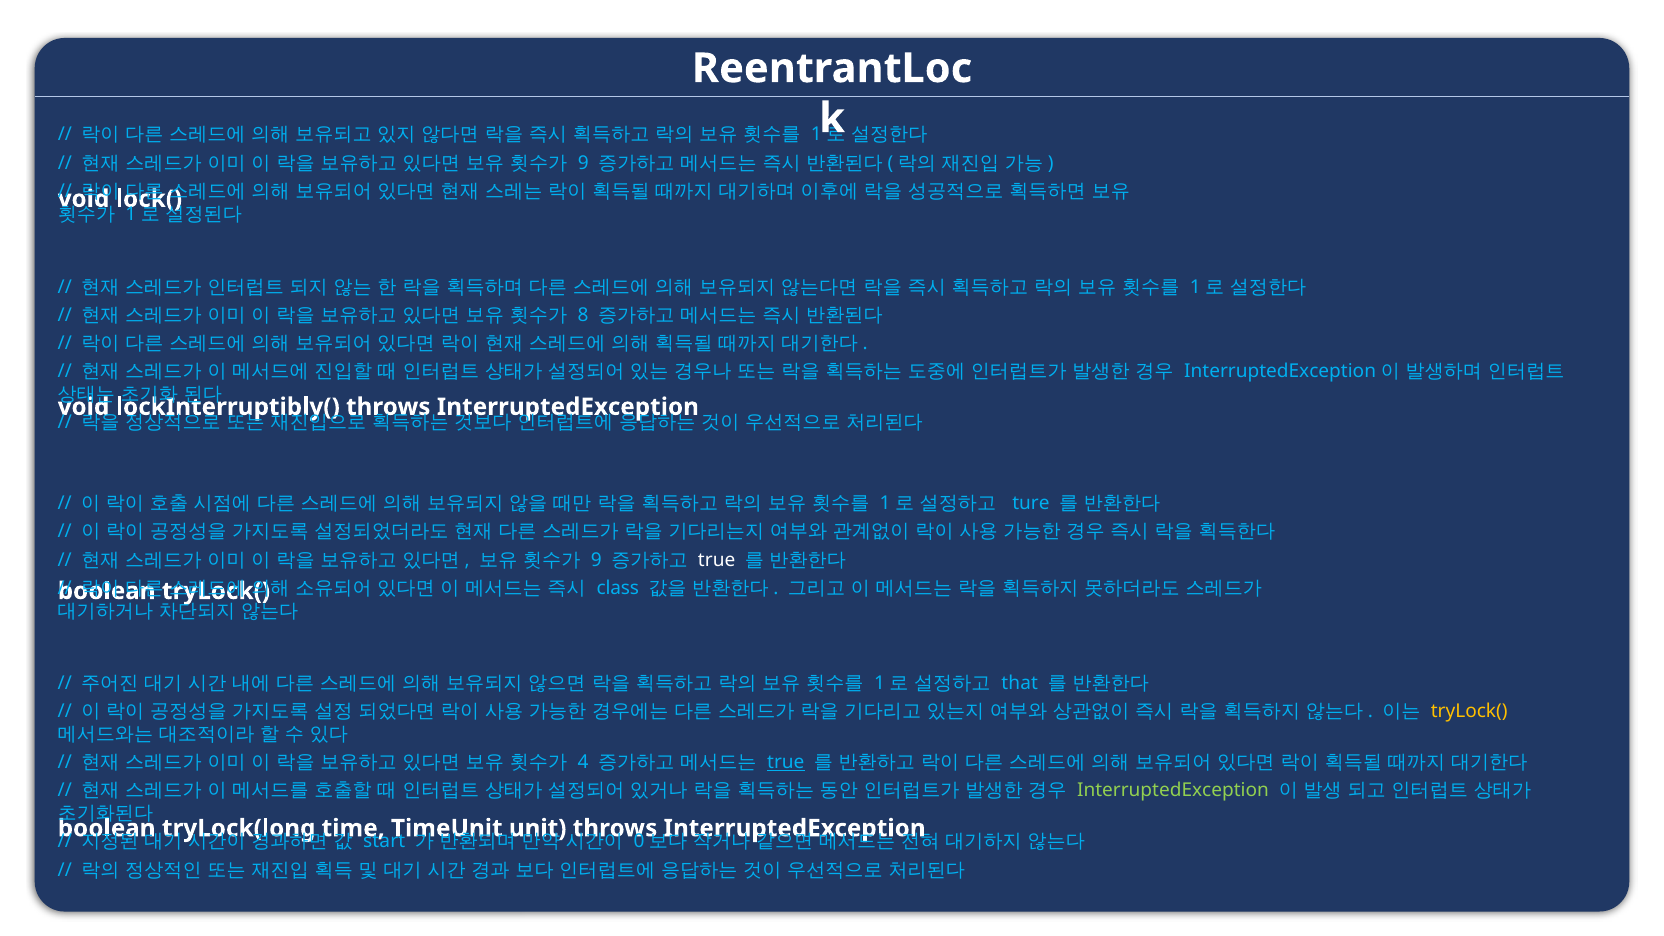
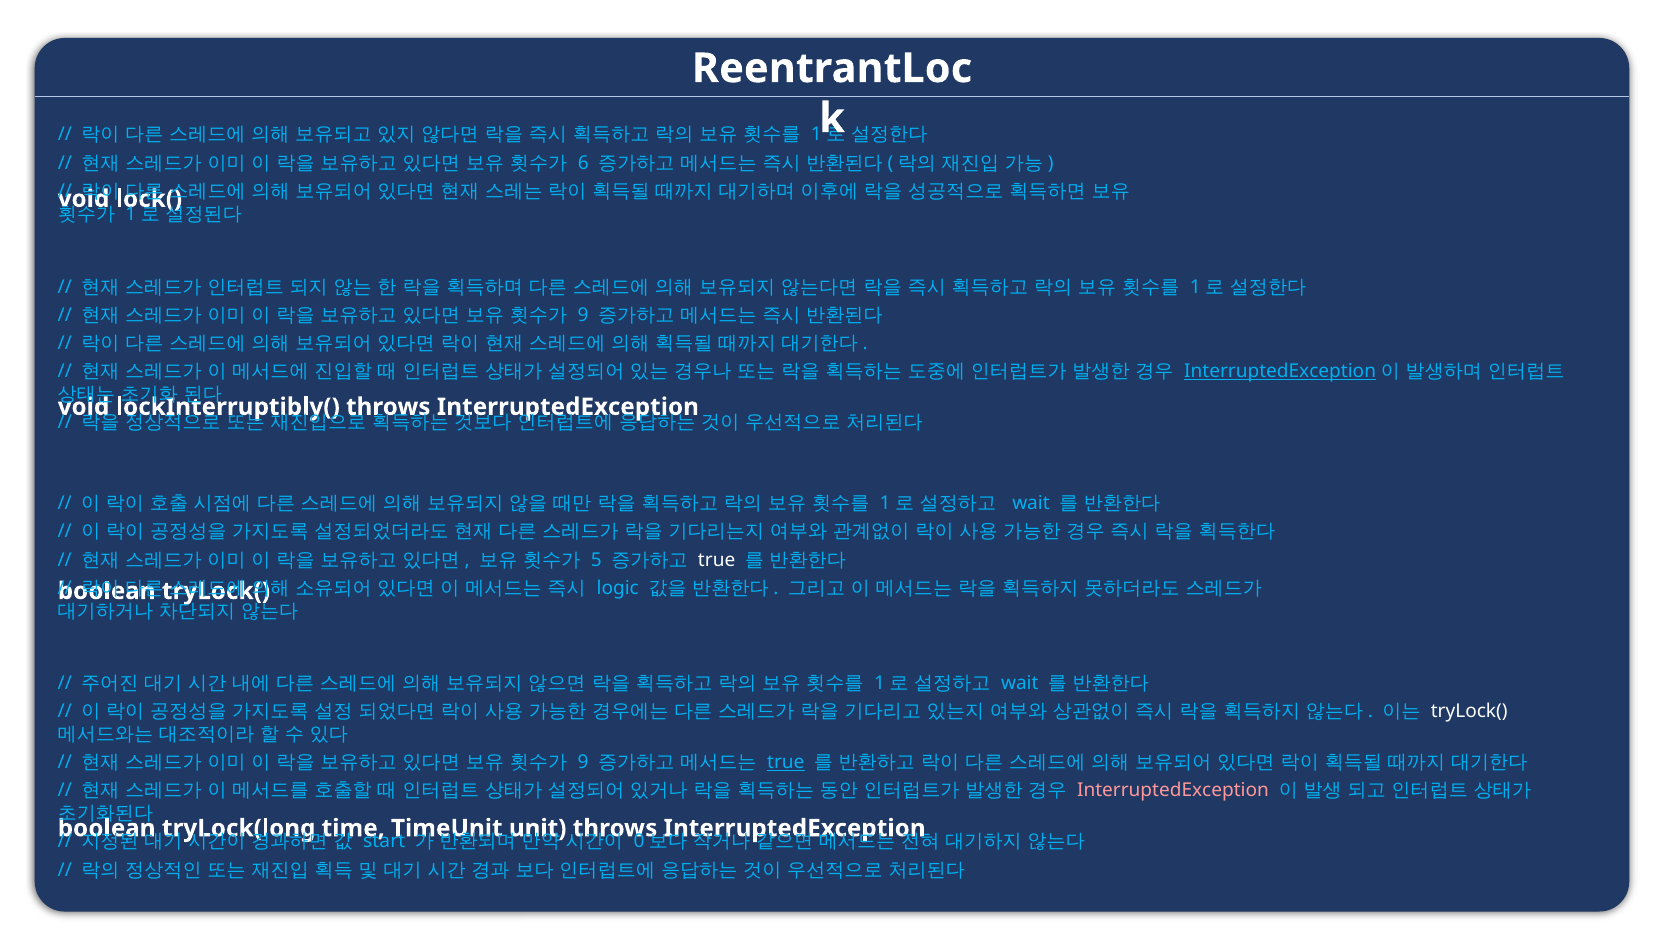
9: 9 -> 6 (583, 163)
8: 8 -> 9 (583, 315)
InterruptedException underline: none -> present (1280, 371)
ture: ture -> wait (1031, 504)
9: 9 -> 5 (596, 560)
class: class -> logic (618, 588)
that: that -> wait (1020, 683)
tryLock( colour: yellow -> white (1469, 711)
4: 4 -> 9 (583, 762)
InterruptedException colour: light green -> pink (1173, 791)
